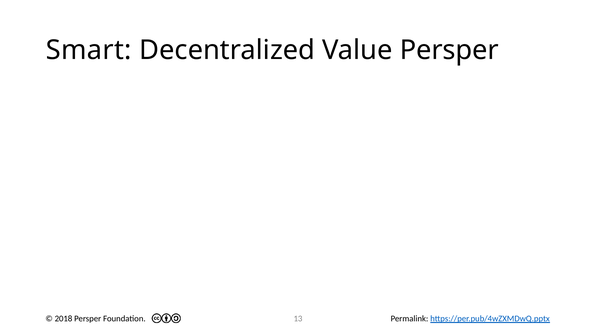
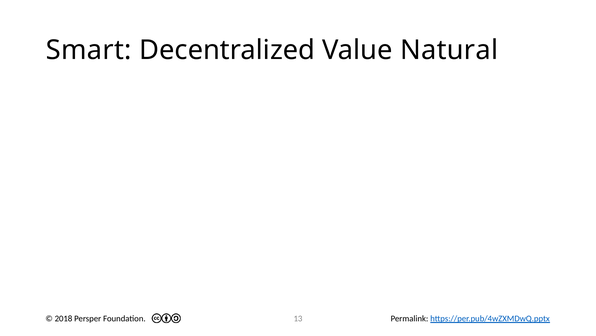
Value Persper: Persper -> Natural (449, 50)
